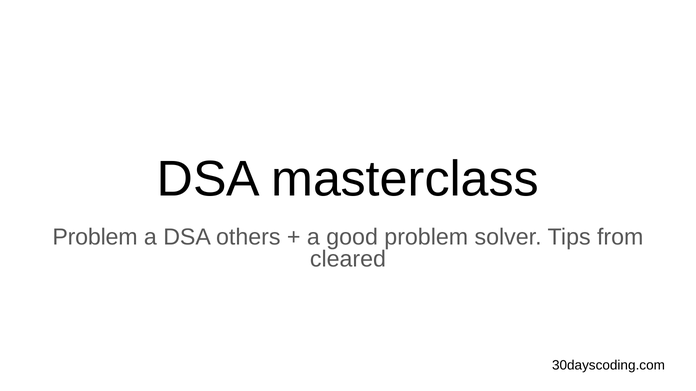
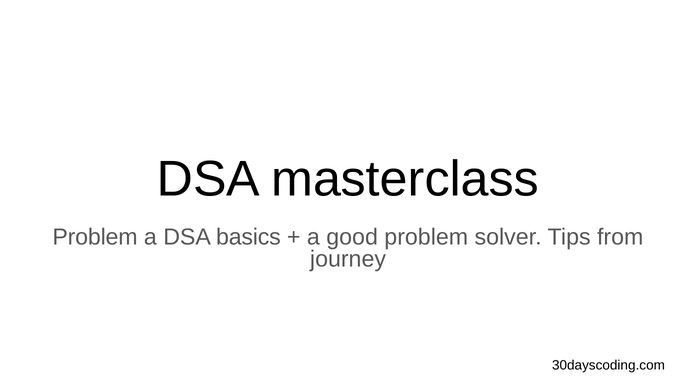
others: others -> basics (248, 237)
cleared: cleared -> journey (348, 260)
